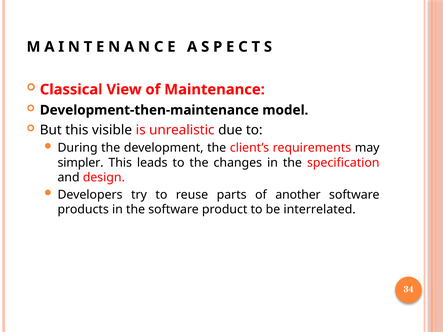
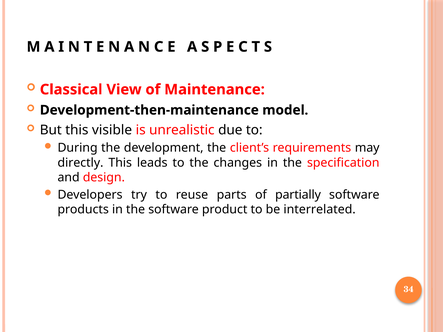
simpler: simpler -> directly (80, 163)
another: another -> partially (298, 195)
